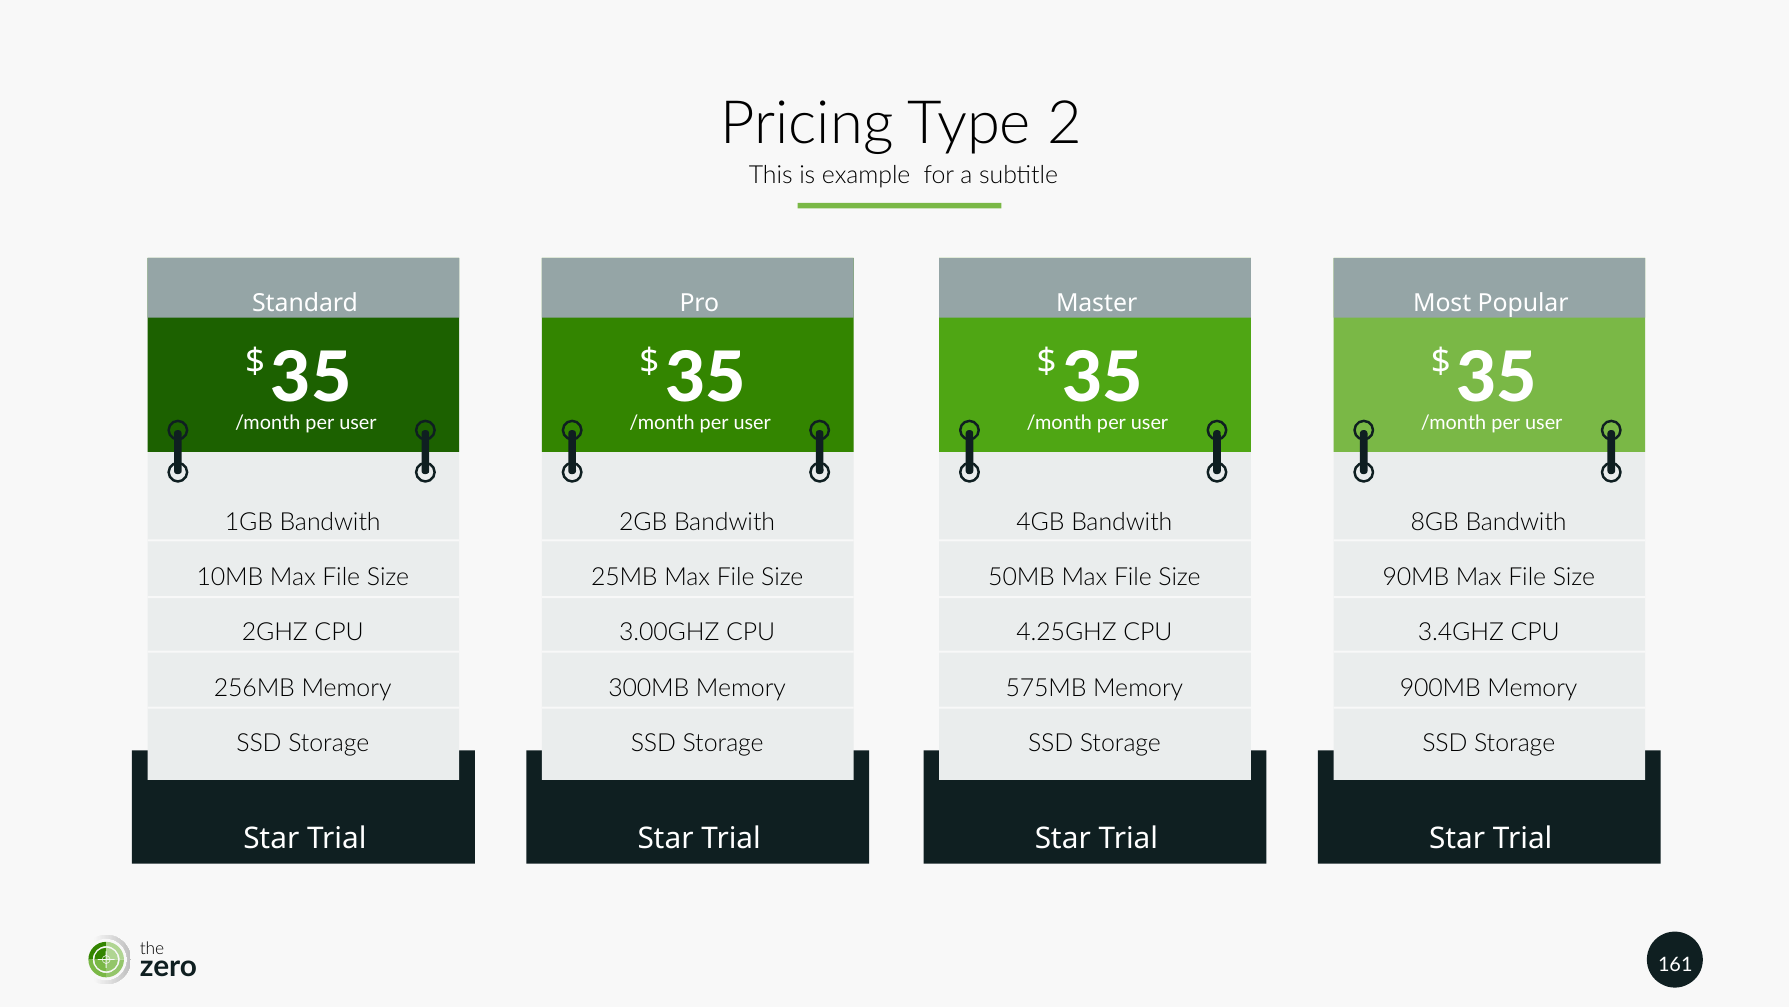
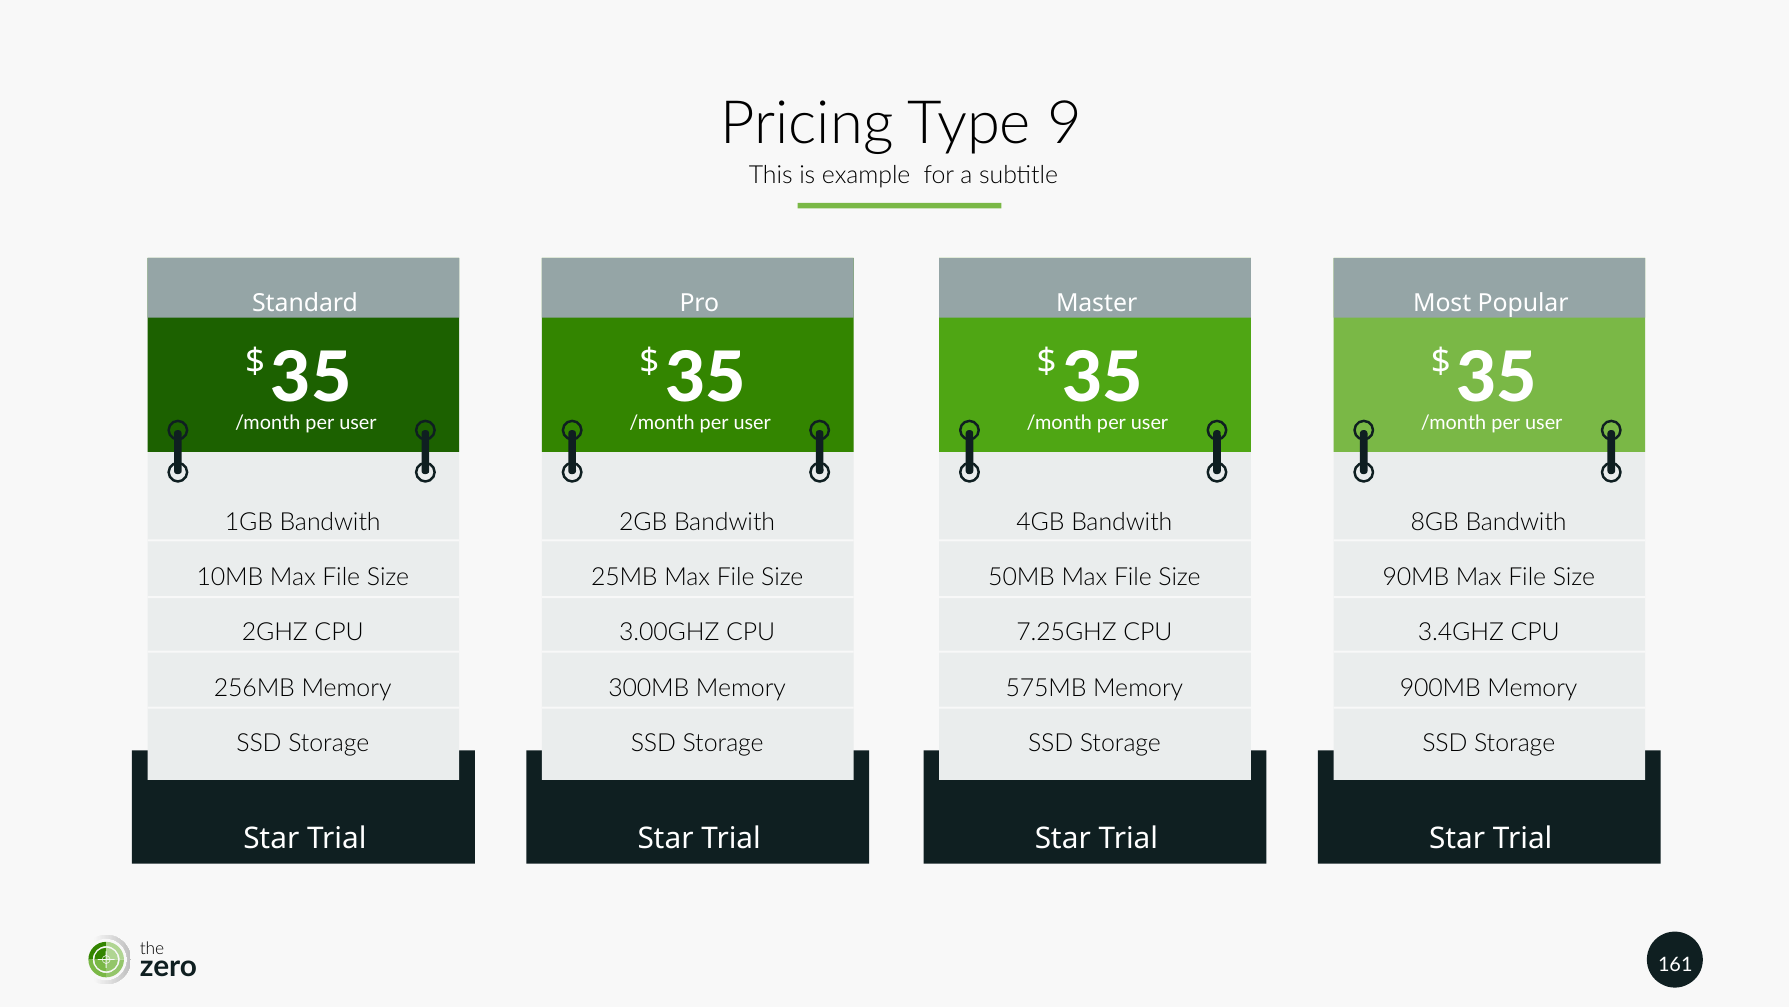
2: 2 -> 9 (1064, 124)
4.25GHZ: 4.25GHZ -> 7.25GHZ (1067, 632)
